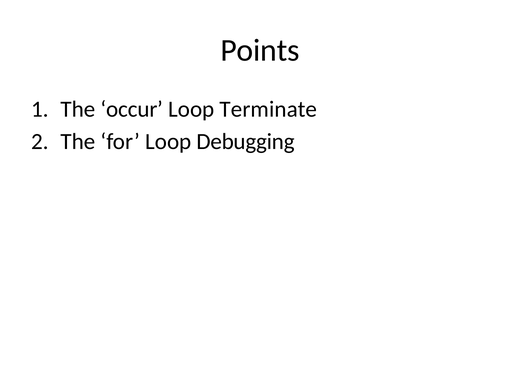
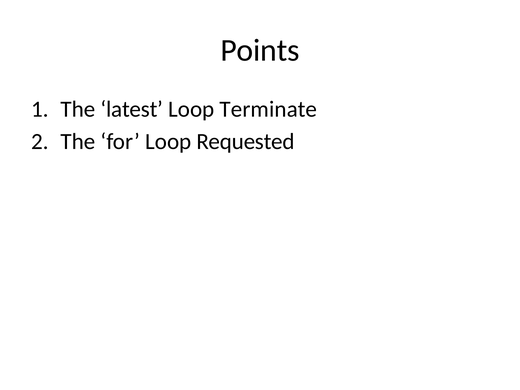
occur: occur -> latest (132, 109)
Debugging: Debugging -> Requested (246, 141)
